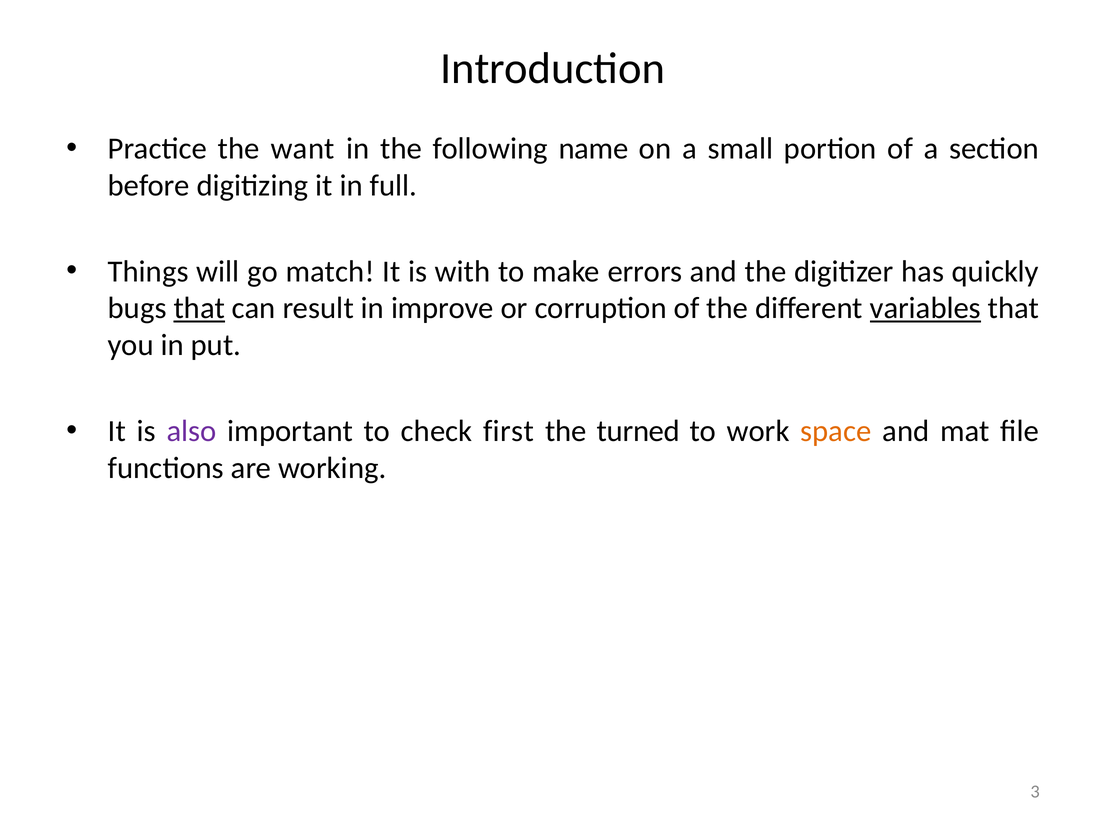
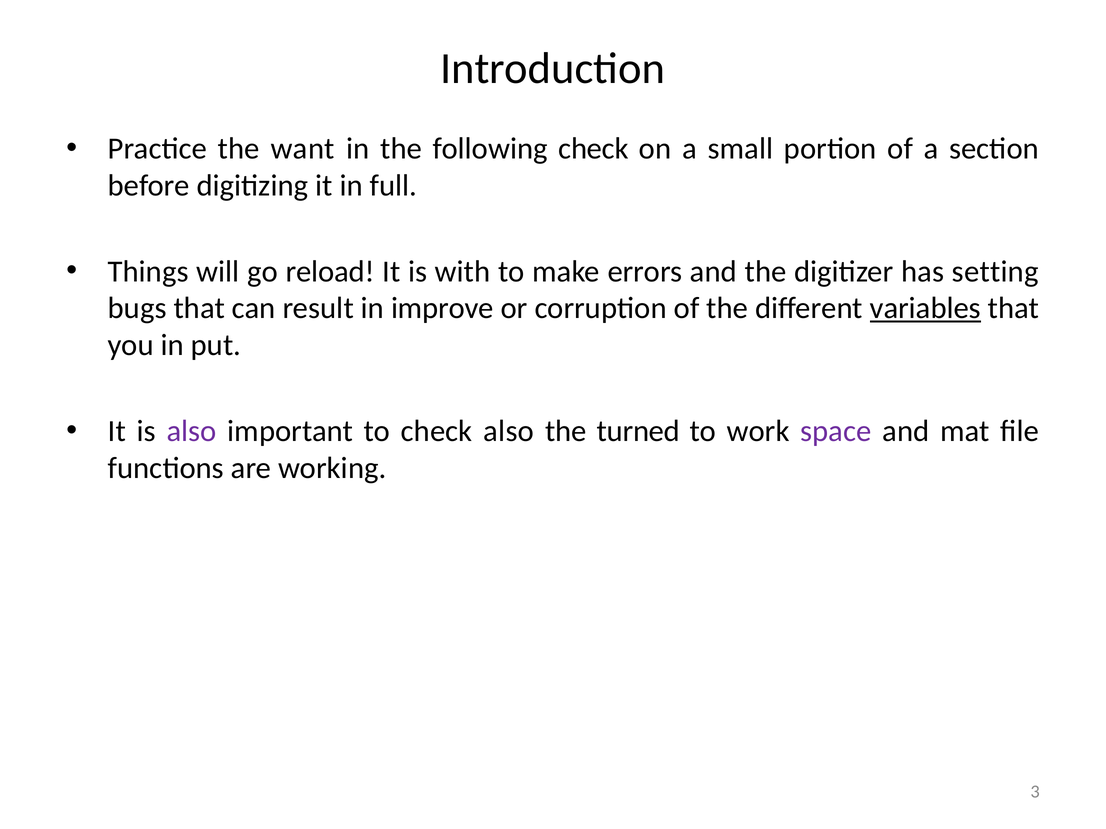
following name: name -> check (594, 149)
match: match -> reload (330, 272)
quickly: quickly -> setting (995, 272)
that underline: present -> none (199, 309)
check first: first -> also (509, 431)
space colour: orange -> purple (836, 431)
